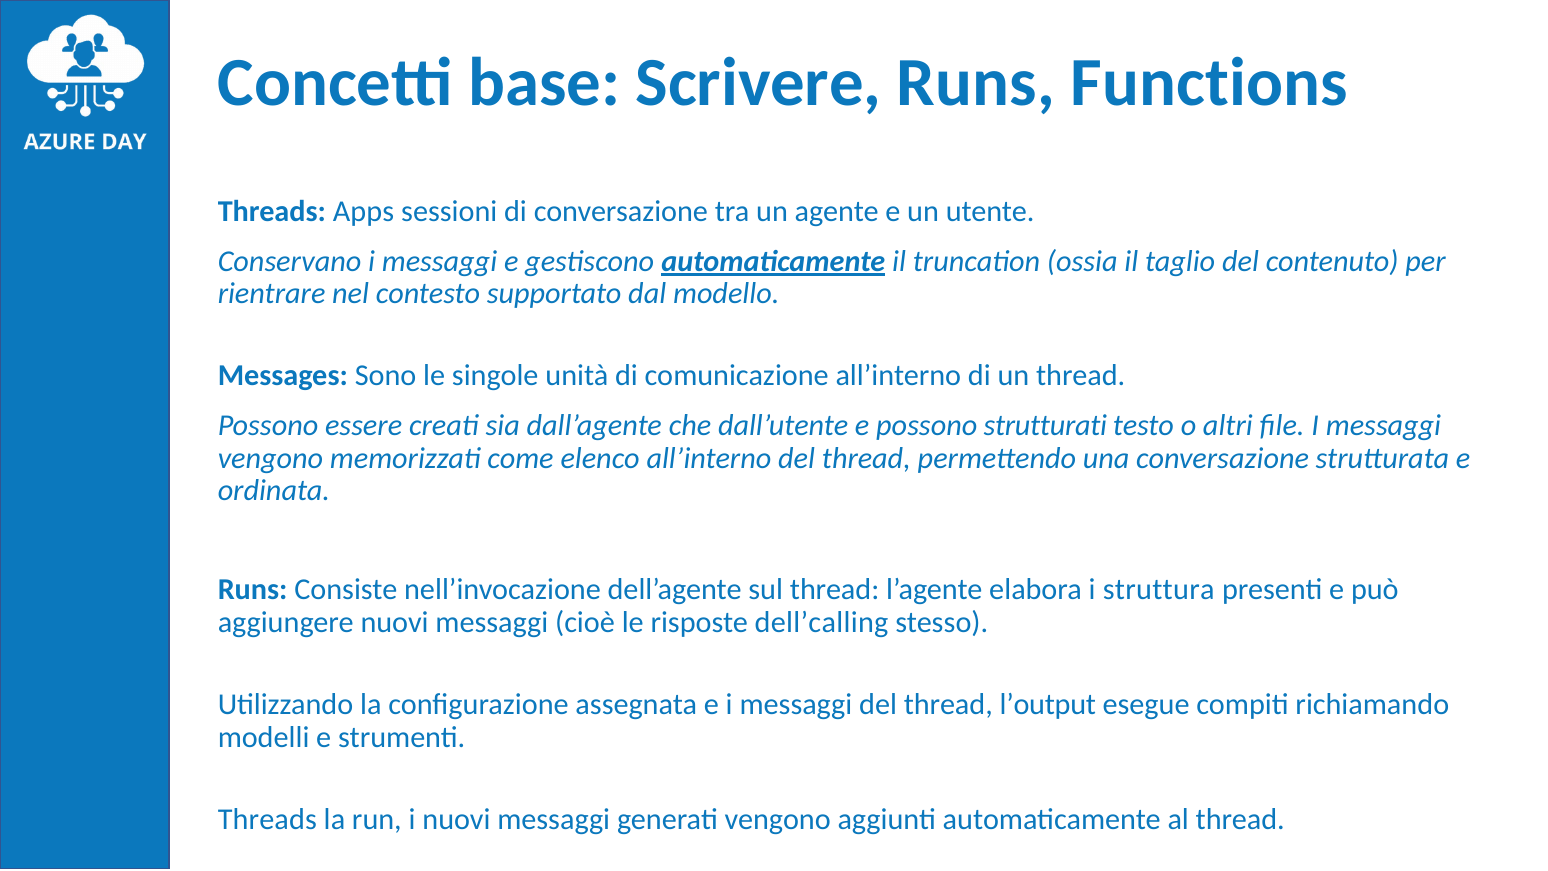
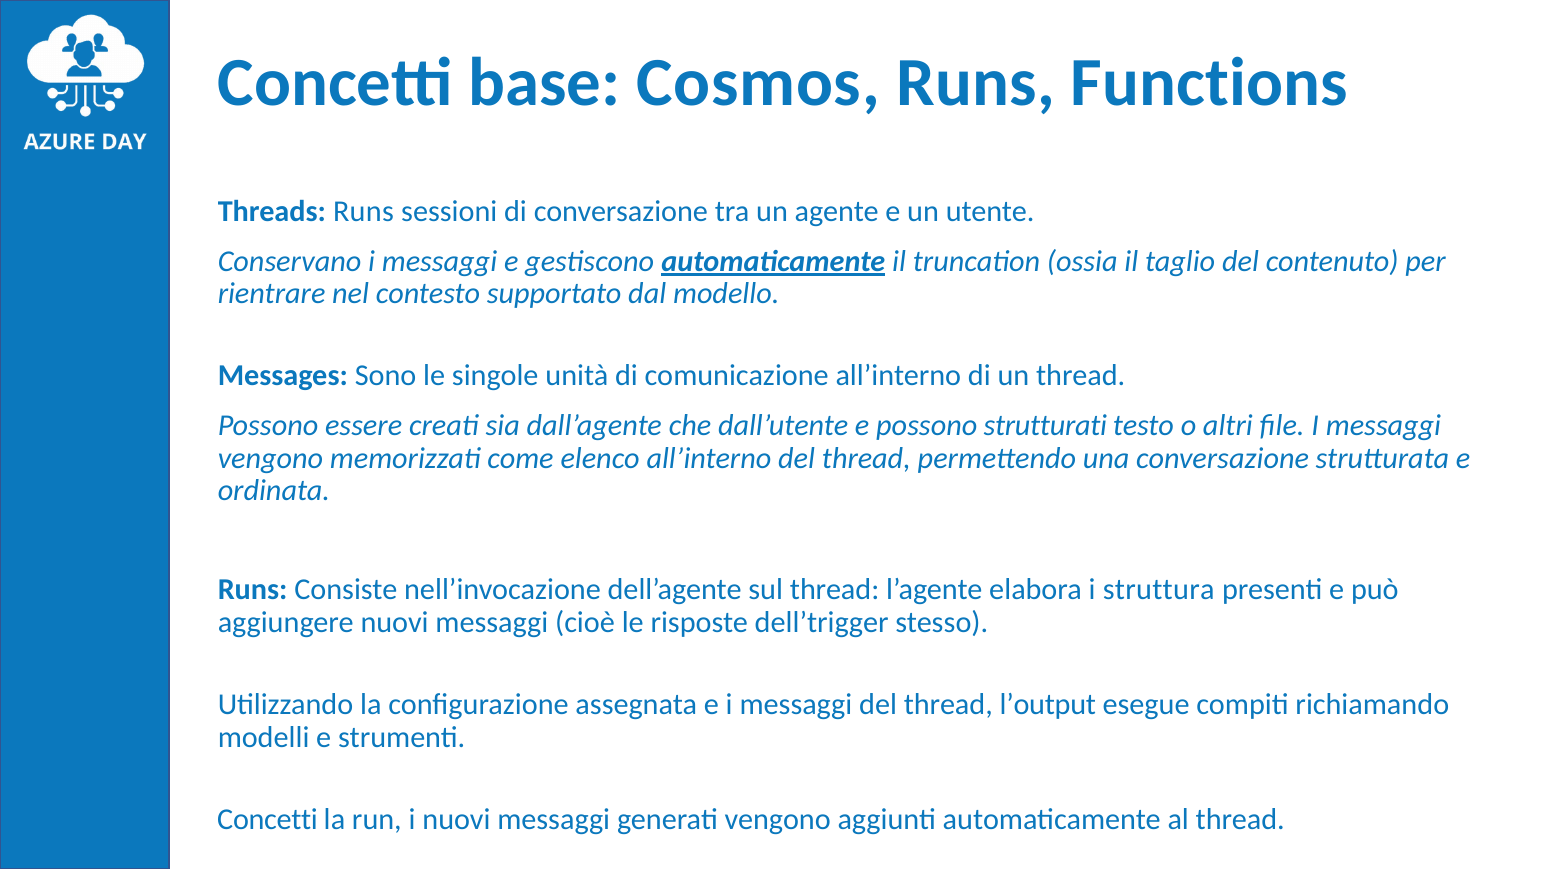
Scrivere: Scrivere -> Cosmos (758, 83)
Threads Apps: Apps -> Runs (363, 212)
dell’calling: dell’calling -> dell’trigger (822, 622)
Threads: Threads -> Concetti (268, 819)
